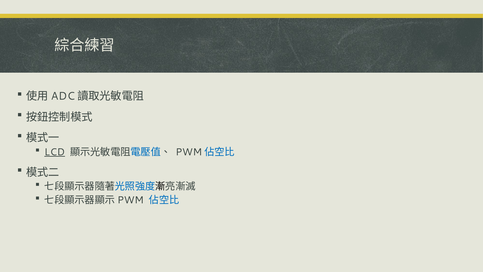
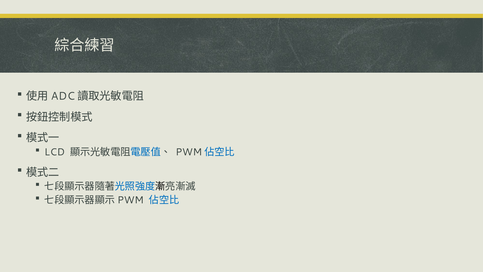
LCD underline: present -> none (55, 152)
